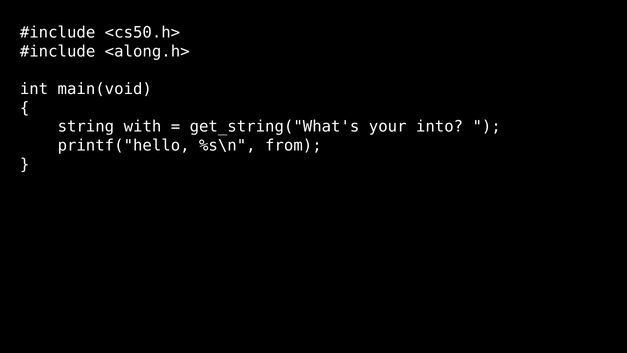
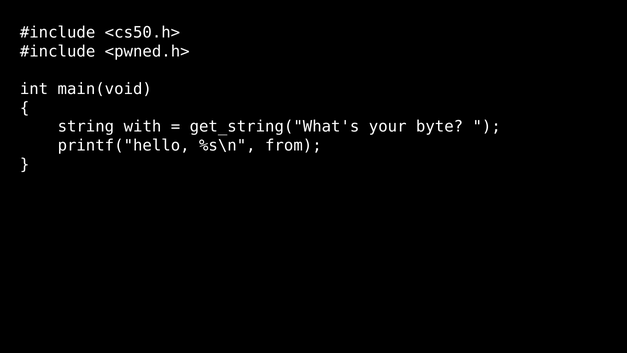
<along.h>: <along.h> -> <pwned.h> (147, 51)
into: into -> byte (440, 127)
